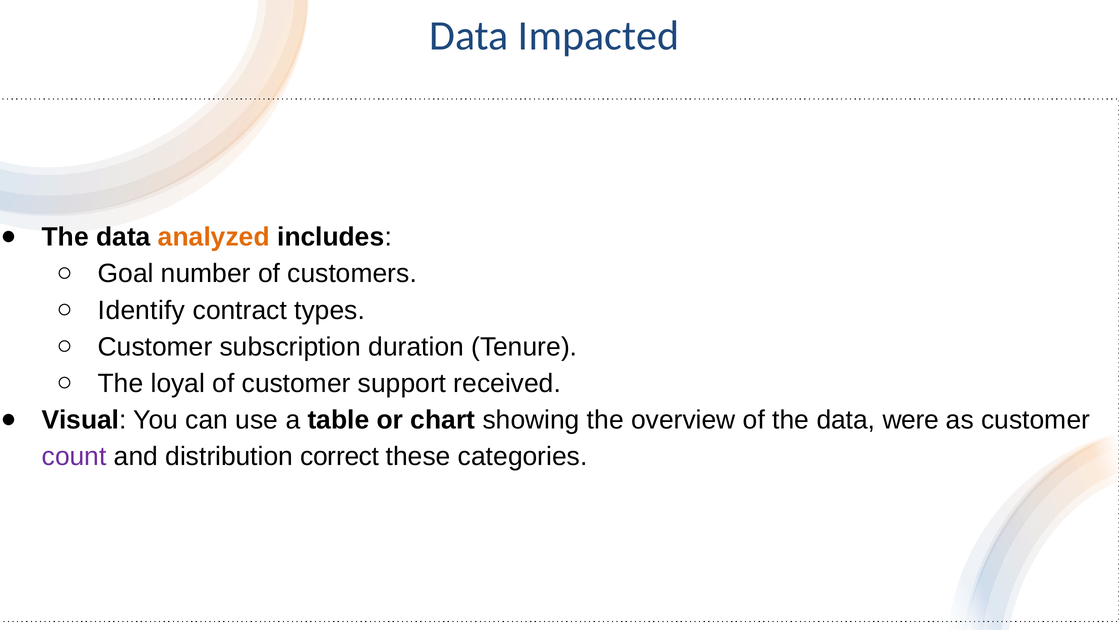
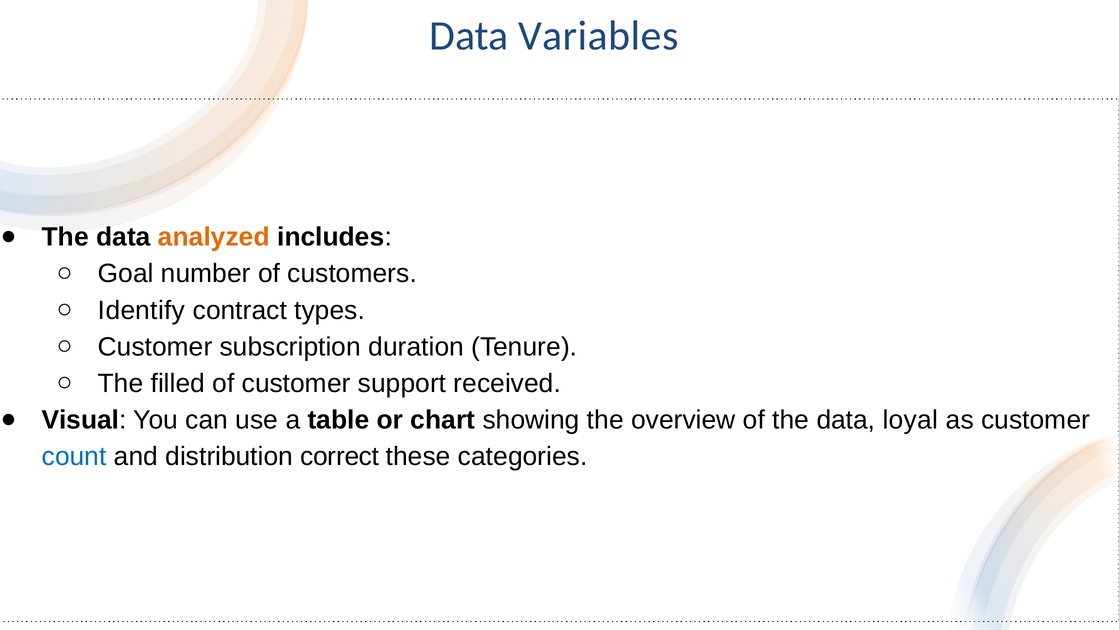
Impacted: Impacted -> Variables (598, 36)
loyal: loyal -> filled (178, 383)
were: were -> loyal (910, 420)
count colour: purple -> blue (74, 456)
